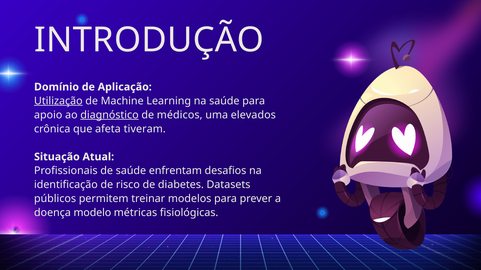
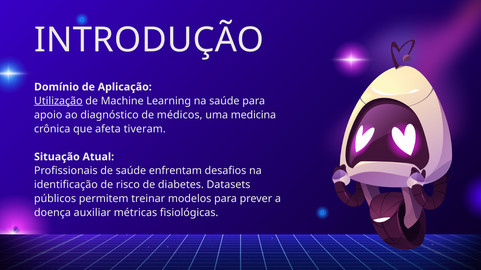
diagnóstico underline: present -> none (110, 115)
elevados: elevados -> medicina (253, 115)
modelo: modelo -> auxiliar (92, 213)
